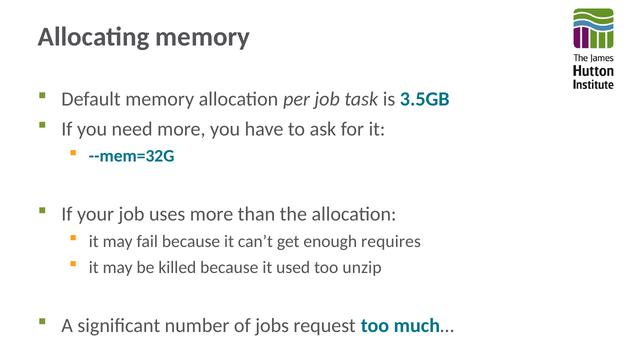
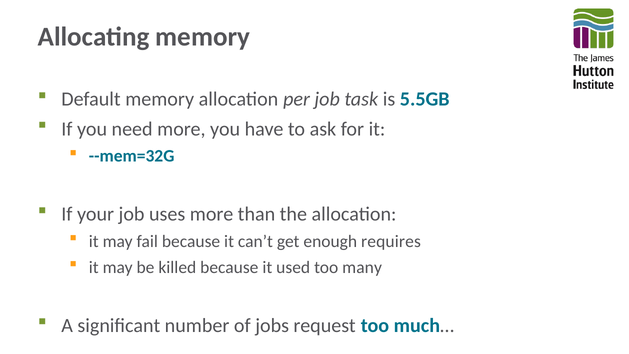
3.5GB: 3.5GB -> 5.5GB (425, 99)
unzip: unzip -> many (362, 267)
